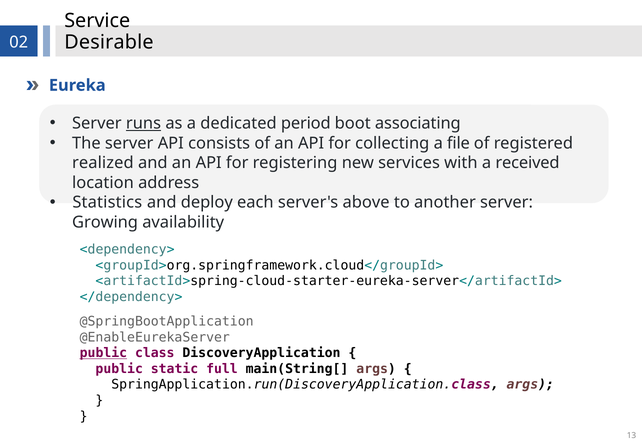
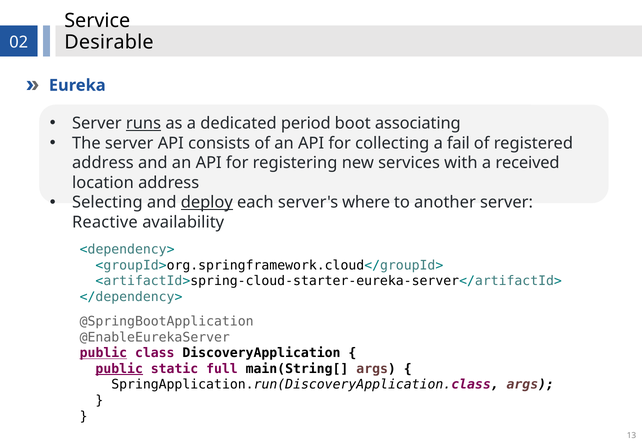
file: file -> fail (458, 143)
realized: realized -> address (103, 163)
Statistics: Statistics -> Selecting (107, 202)
deploy underline: none -> present (207, 202)
above: above -> where (366, 202)
Growing: Growing -> Reactive (105, 222)
public underline: none -> present (119, 368)
